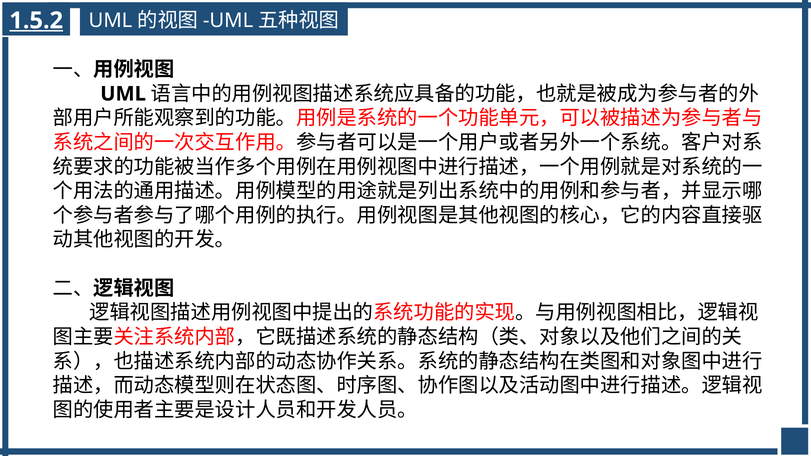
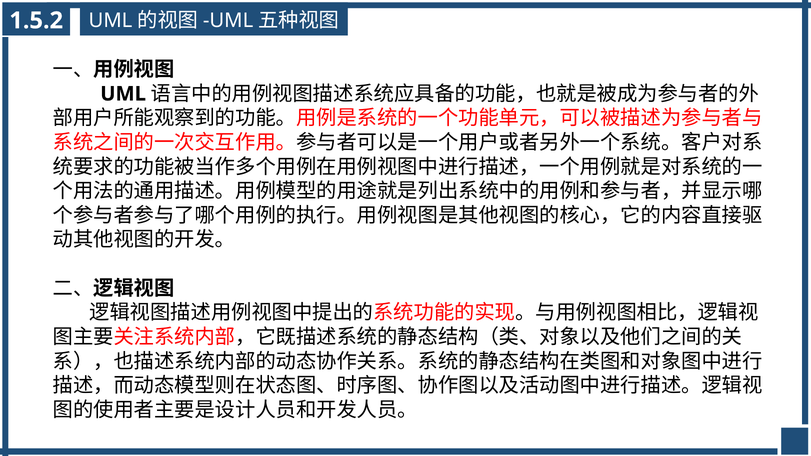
1.5.2 underline: present -> none (36, 21)
